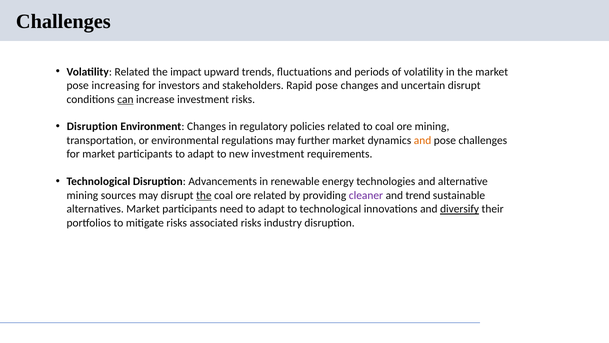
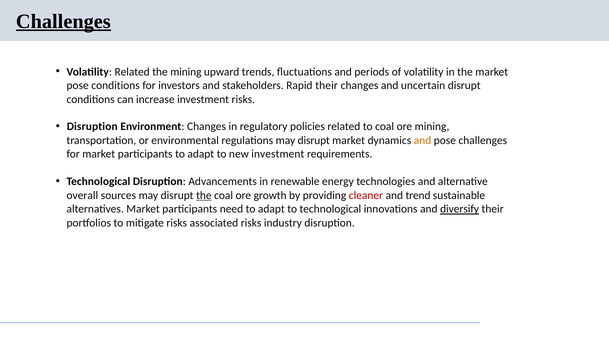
Challenges underline: none -> present (63, 21)
the impact: impact -> mining (186, 72)
pose increasing: increasing -> conditions (116, 85)
Rapid pose: pose -> their (327, 85)
can underline: present -> none (125, 99)
regulations may further: further -> disrupt (314, 140)
mining: mining -> overall (82, 195)
ore related: related -> growth (270, 195)
cleaner colour: purple -> red (366, 195)
